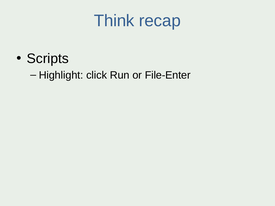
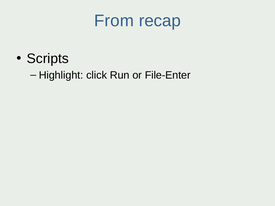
Think: Think -> From (114, 21)
